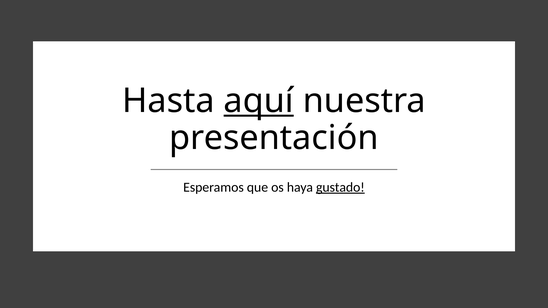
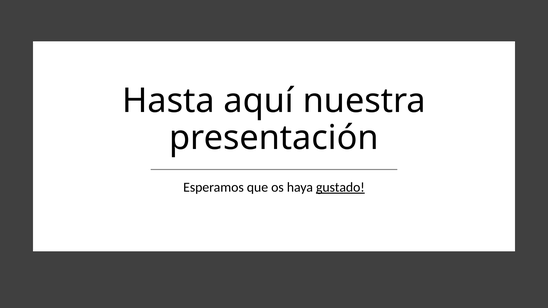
aquí underline: present -> none (259, 101)
